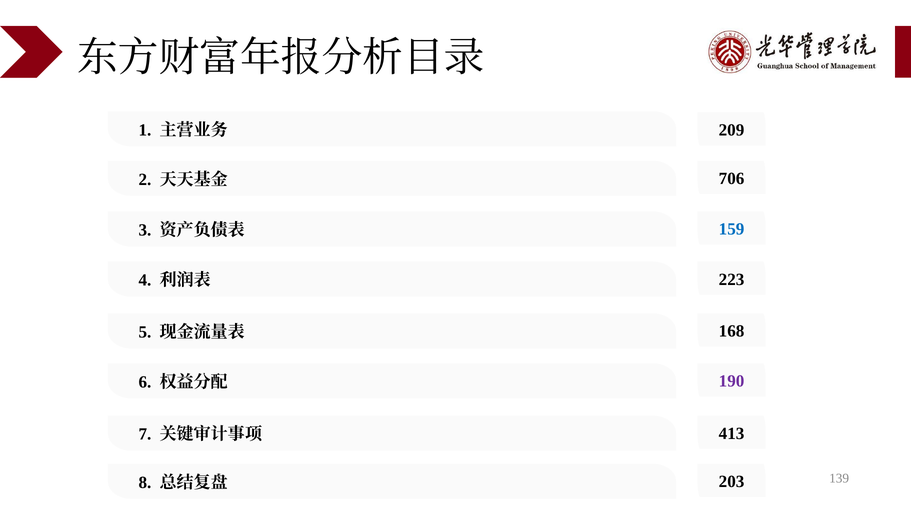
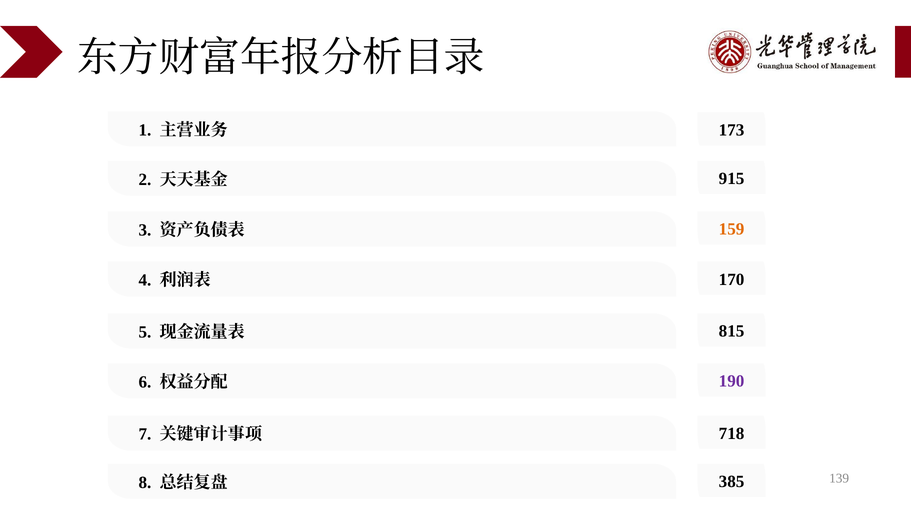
209: 209 -> 173 (732, 130)
706: 706 -> 915 (732, 179)
159 colour: blue -> orange (732, 229)
223: 223 -> 170 (732, 280)
168: 168 -> 815 (732, 331)
413: 413 -> 718 (732, 434)
203: 203 -> 385 (732, 482)
